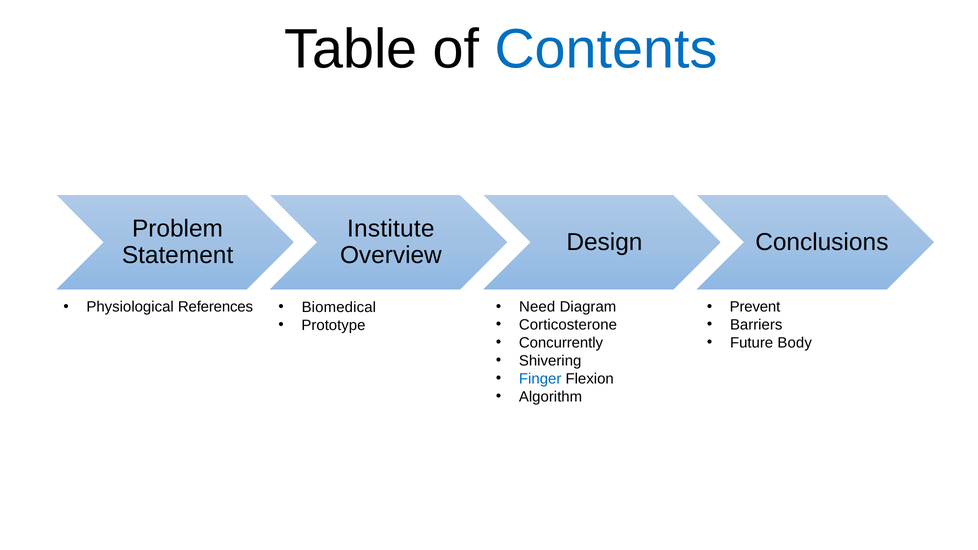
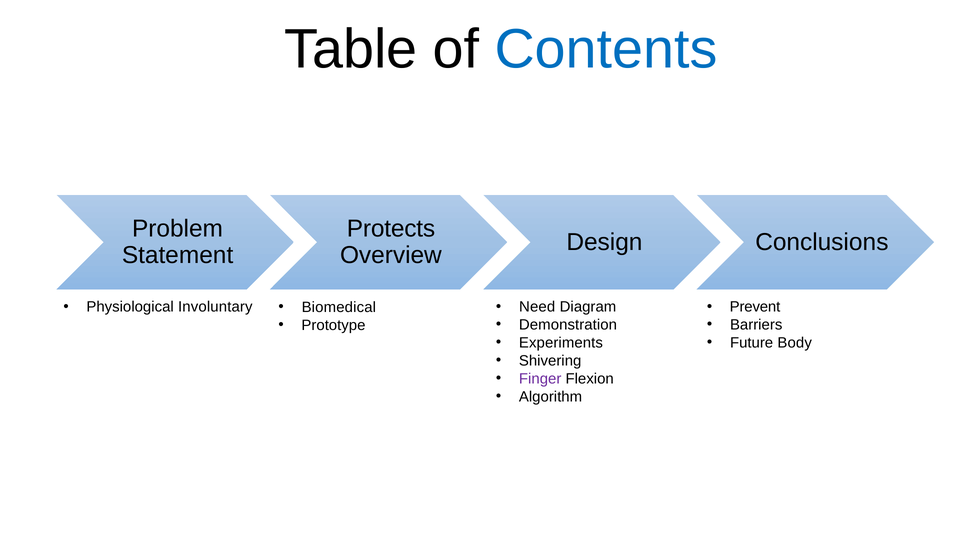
Institute: Institute -> Protects (391, 229)
References: References -> Involuntary (215, 307)
Corticosterone: Corticosterone -> Demonstration (568, 325)
Concurrently: Concurrently -> Experiments (561, 343)
Finger colour: blue -> purple (540, 379)
